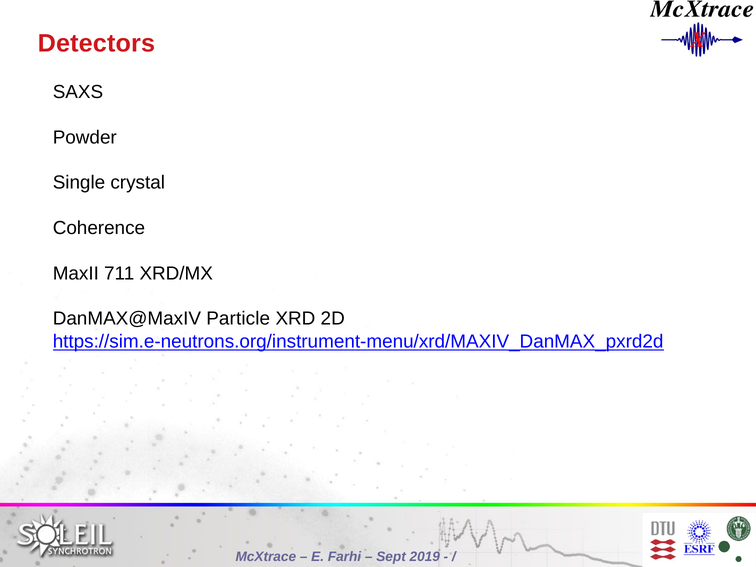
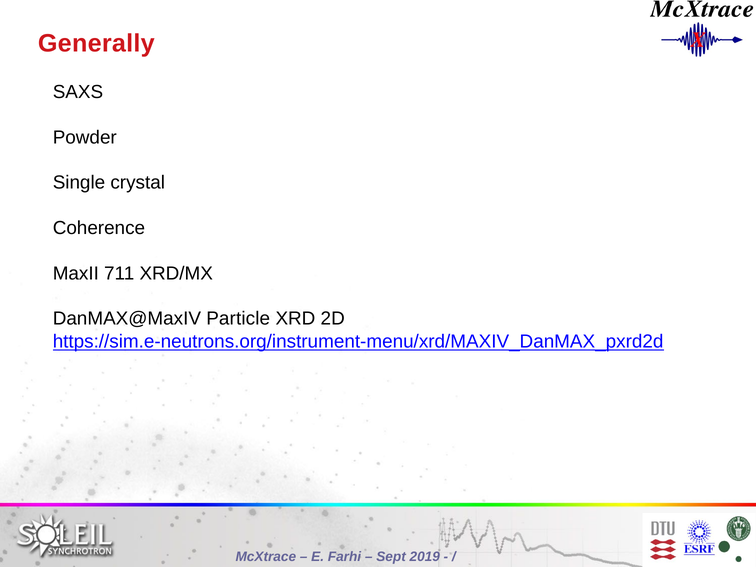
Detectors: Detectors -> Generally (96, 43)
